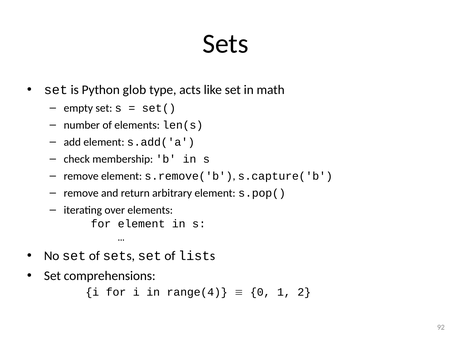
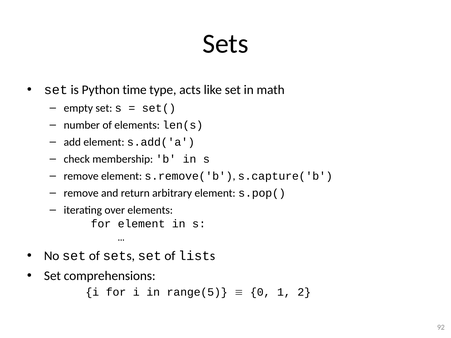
glob: glob -> time (135, 90)
range(4: range(4 -> range(5 (197, 292)
